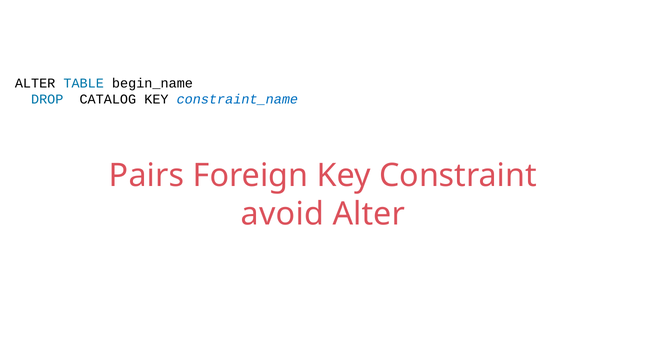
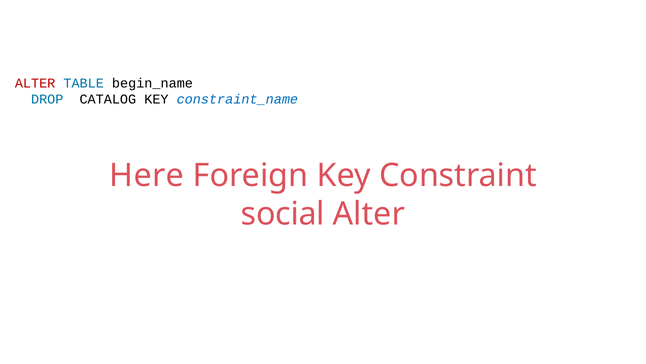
ALTER colour: black -> red (35, 83)
Pairs: Pairs -> Here (147, 175)
avoid: avoid -> social (283, 214)
